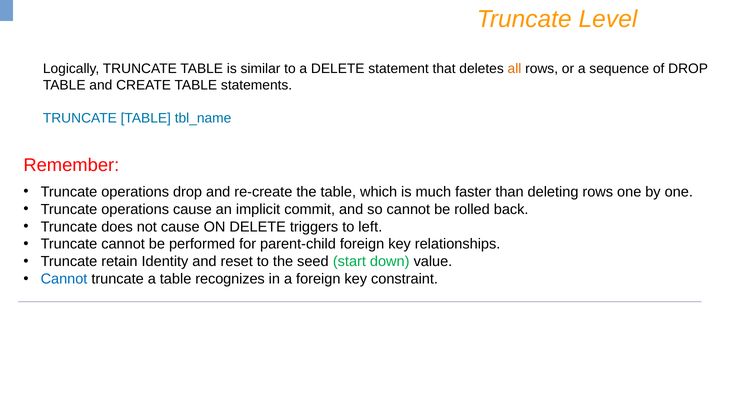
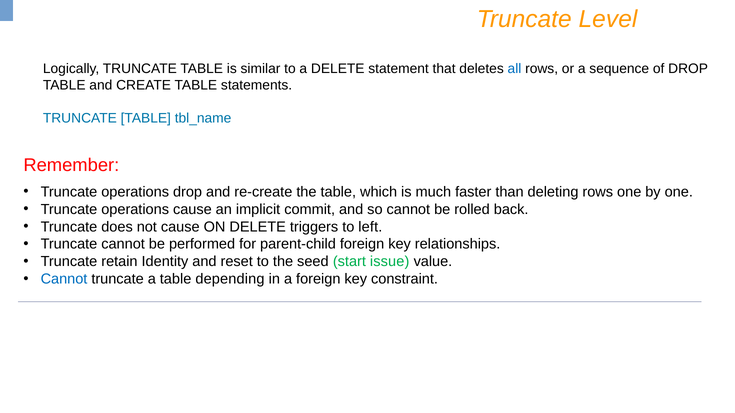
all colour: orange -> blue (514, 69)
down: down -> issue (390, 262)
recognizes: recognizes -> depending (230, 279)
